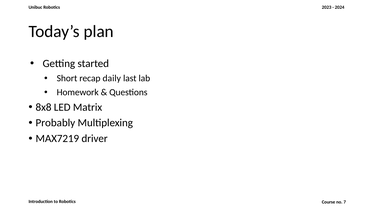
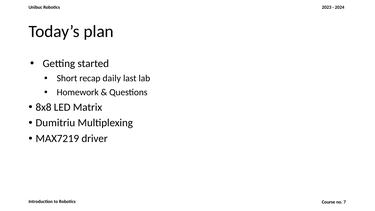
Probably: Probably -> Dumitriu (55, 123)
